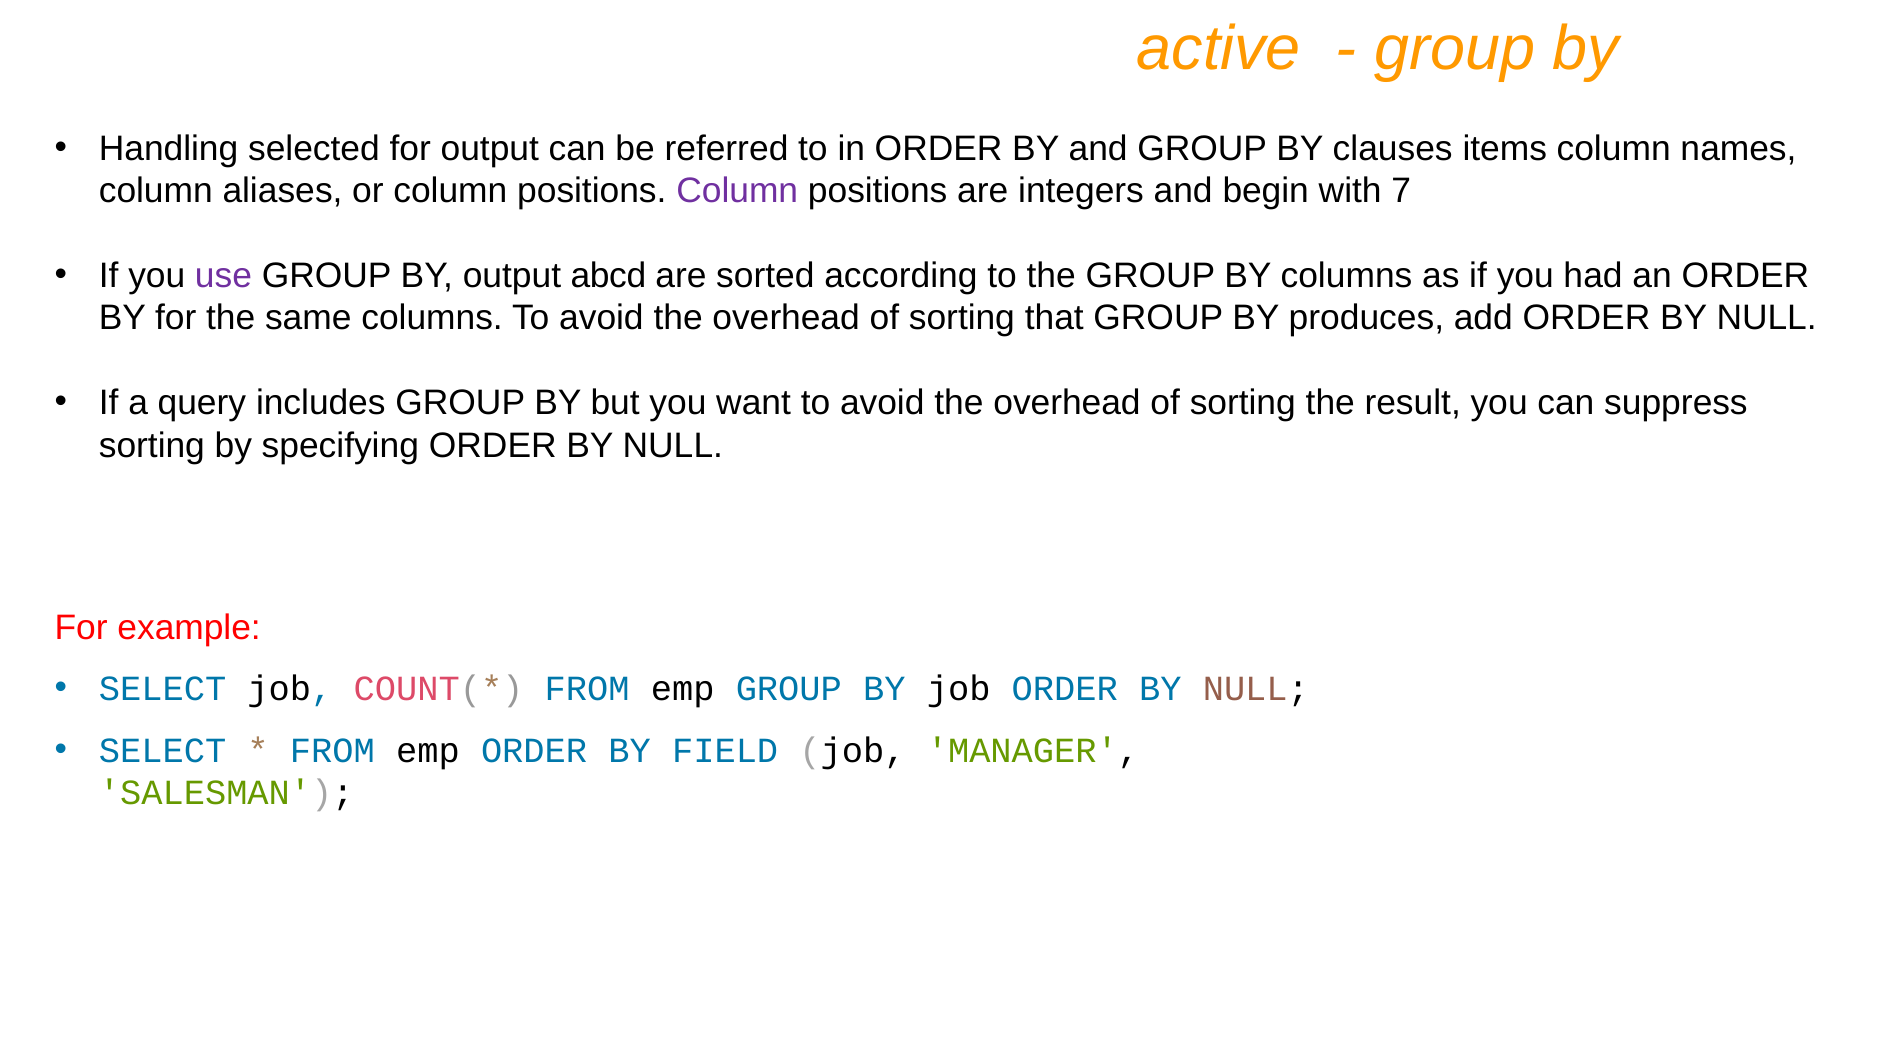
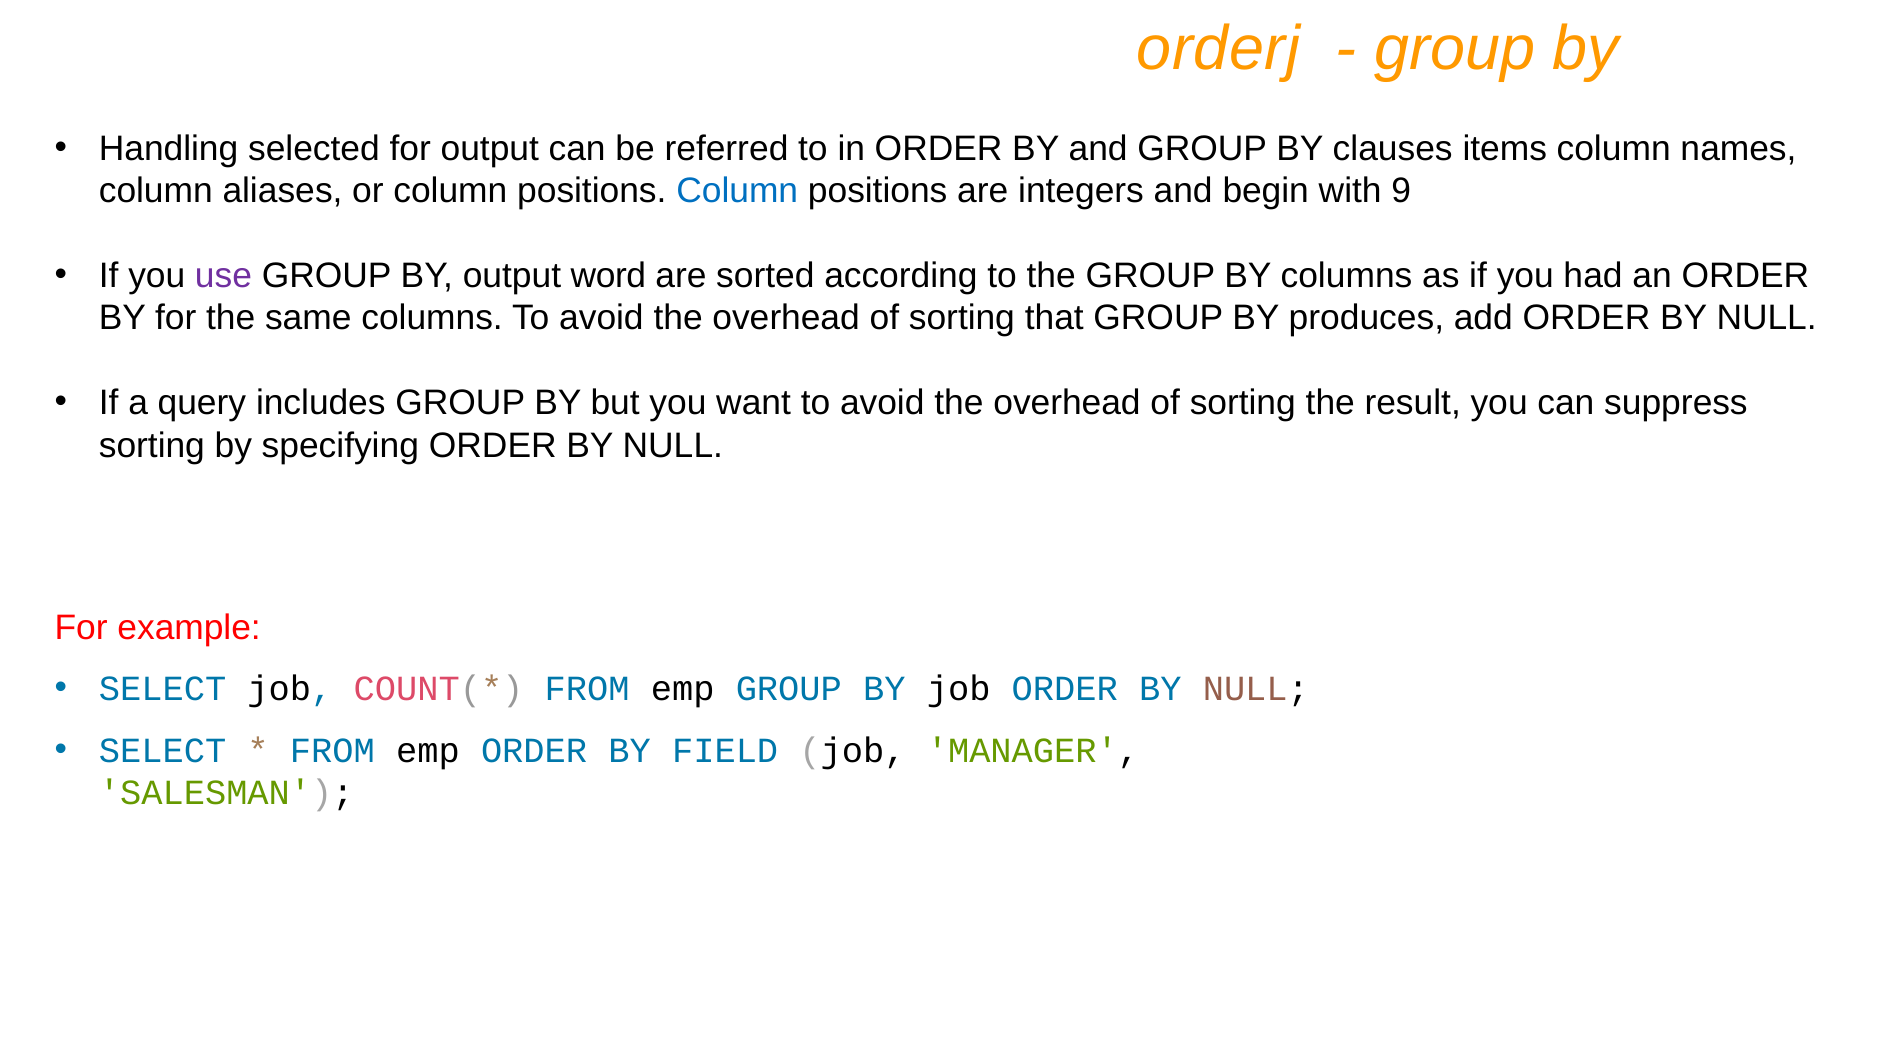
active: active -> orderj (1218, 49)
Column colour: purple -> blue (737, 191)
7: 7 -> 9 (1401, 191)
abcd: abcd -> word (608, 276)
